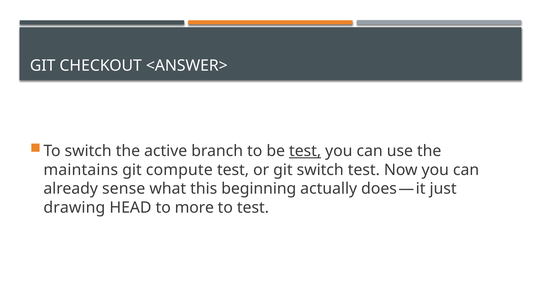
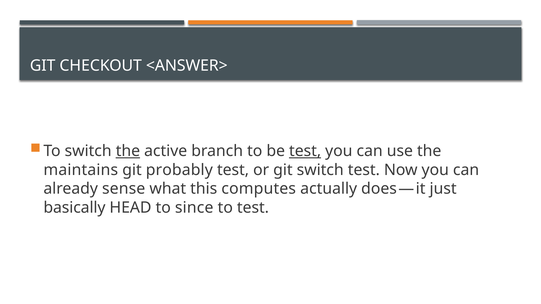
the underline: none -> present (128, 151)
compute: compute -> probably (179, 170)
beginning: beginning -> computes (259, 189)
drawing: drawing -> basically (74, 208)
more: more -> since (194, 208)
